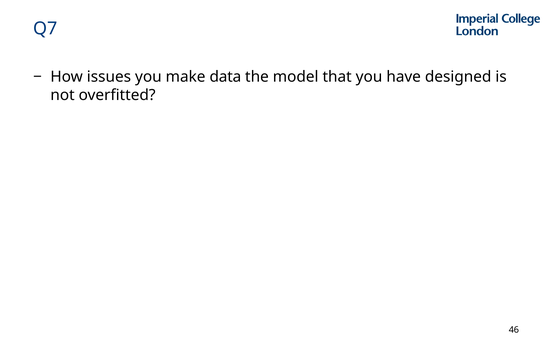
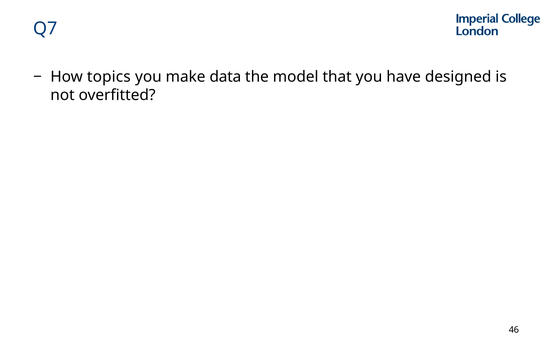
issues: issues -> topics (109, 77)
